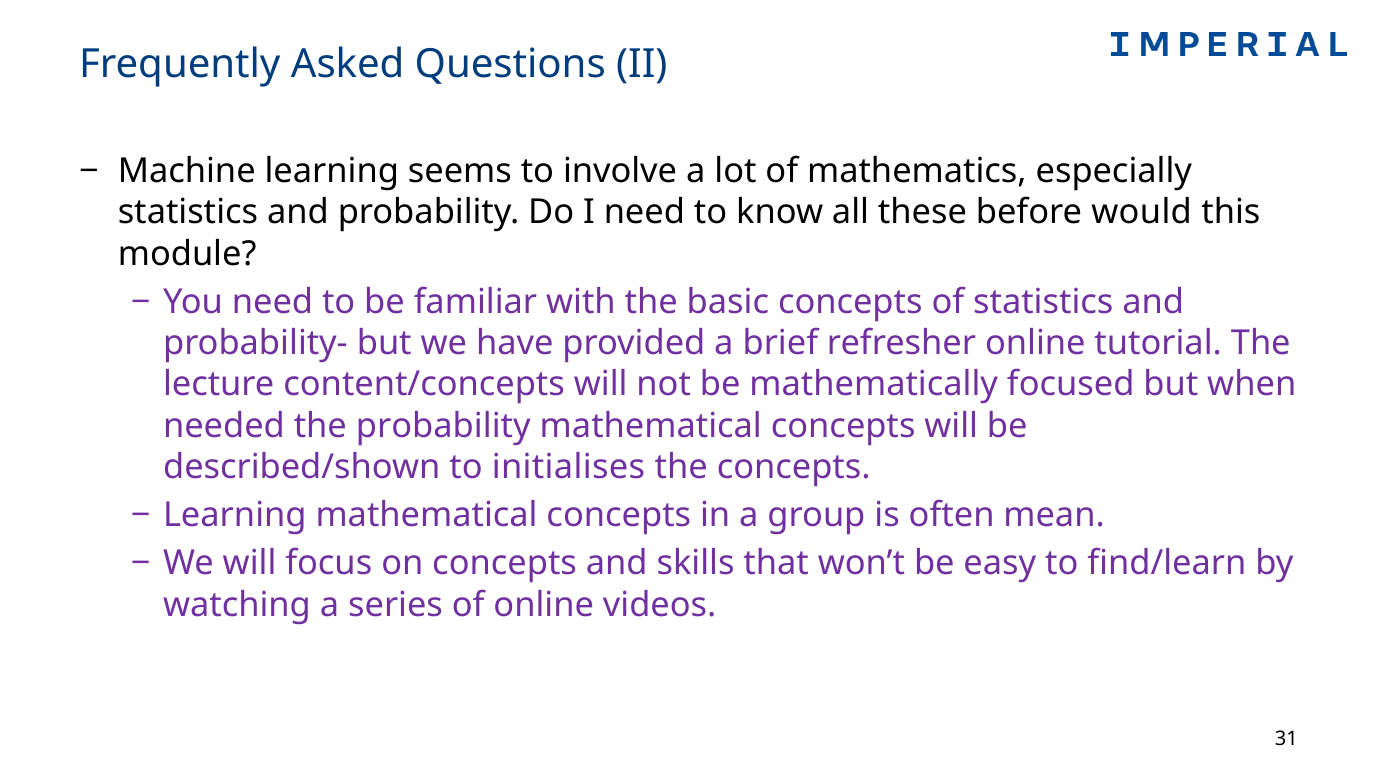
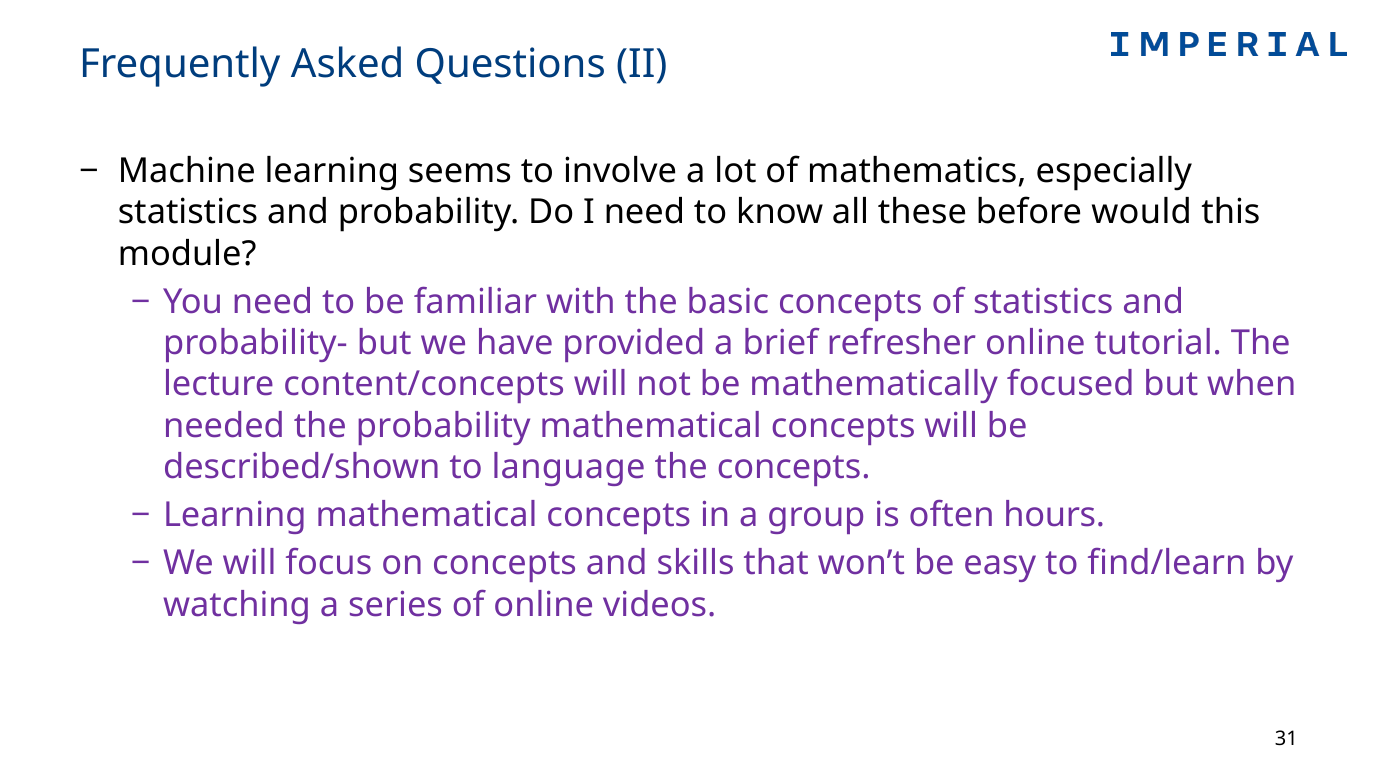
initialises: initialises -> language (569, 468)
mean: mean -> hours (1054, 516)
